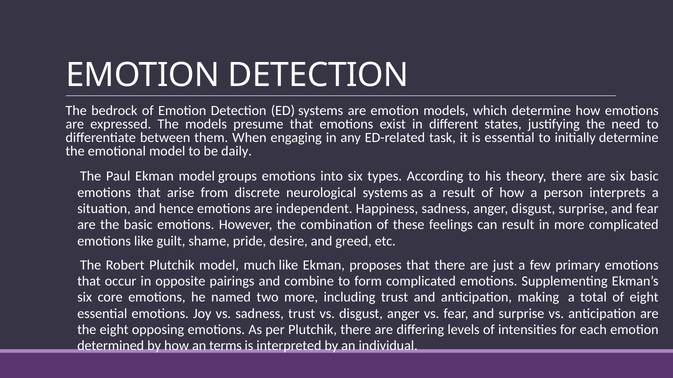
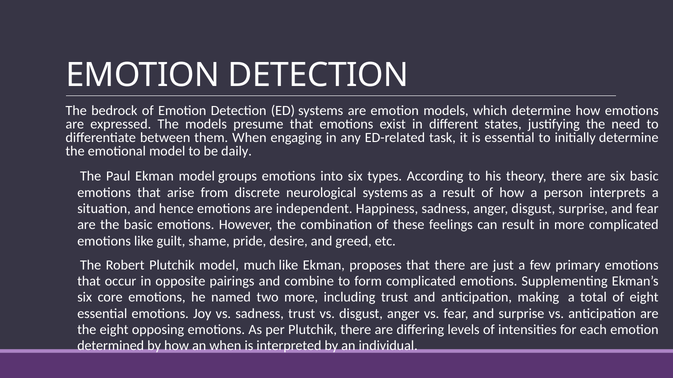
an terms: terms -> when (225, 346)
